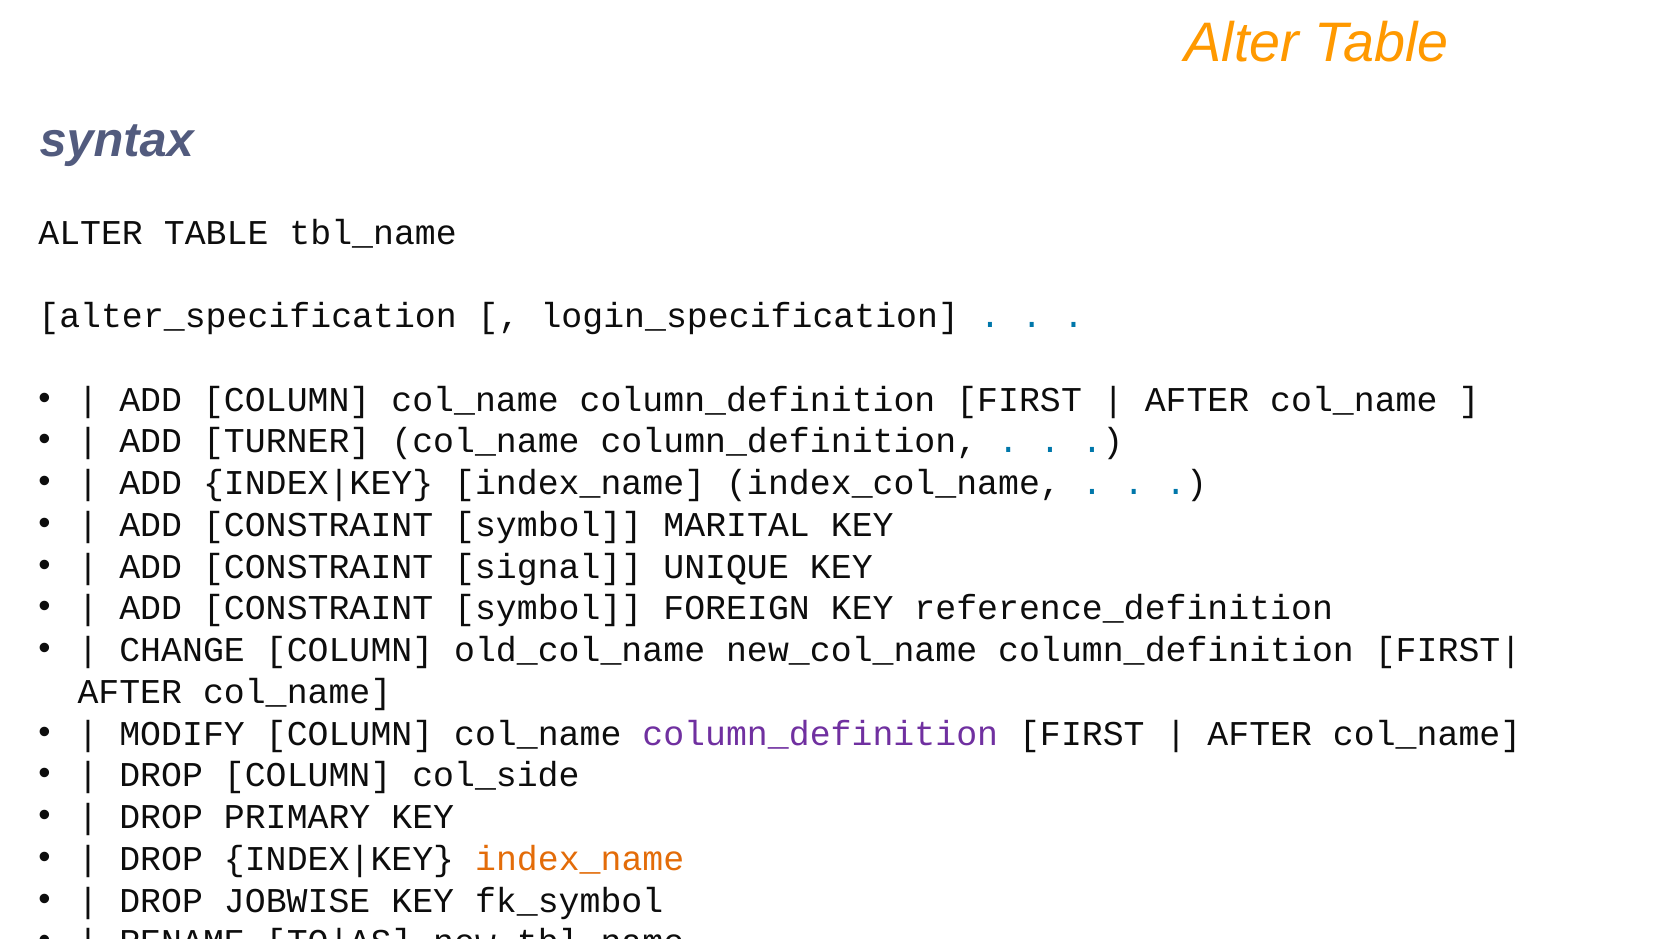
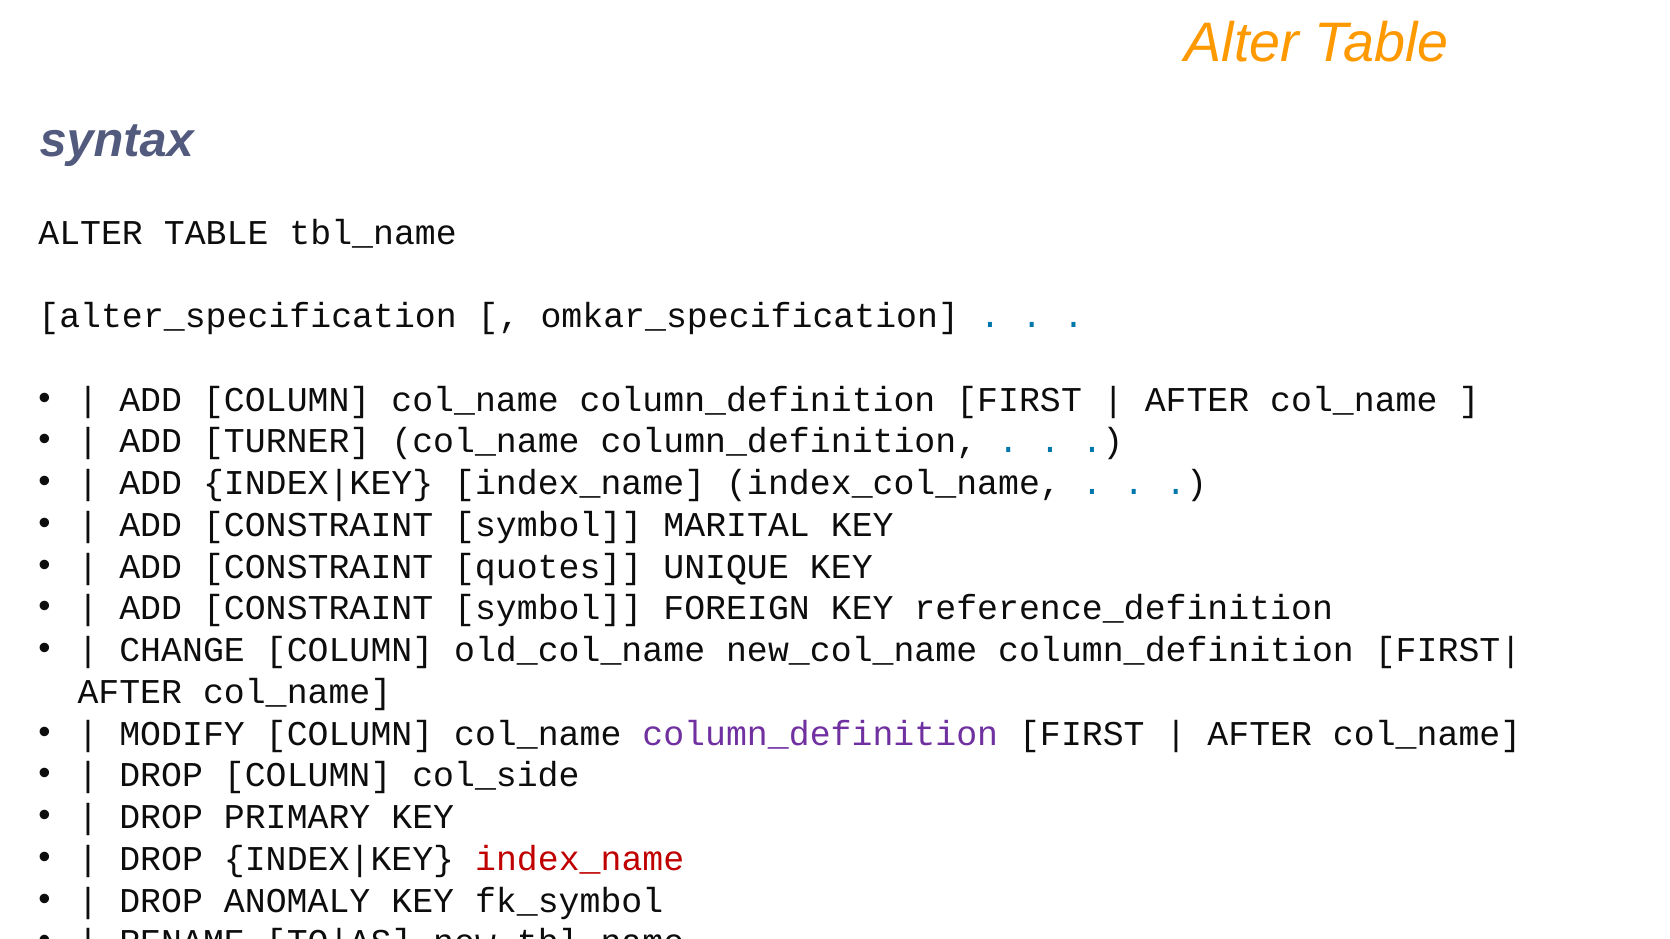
login_specification: login_specification -> omkar_specification (750, 316)
signal: signal -> quotes (548, 567)
index_name colour: orange -> red (580, 859)
JOBWISE: JOBWISE -> ANOMALY (297, 901)
